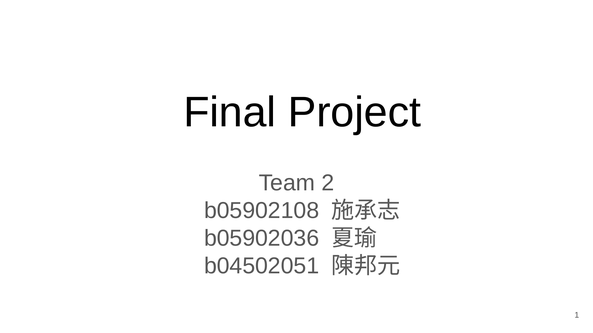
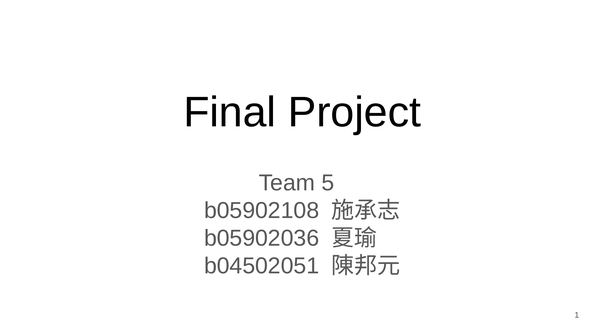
2: 2 -> 5 (328, 183)
